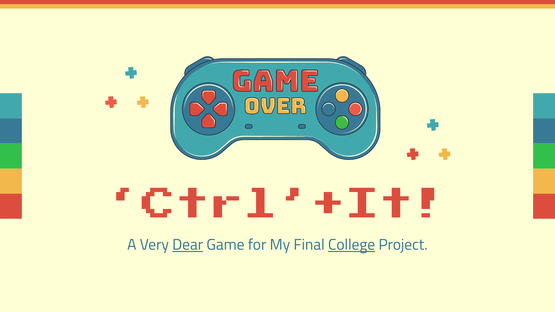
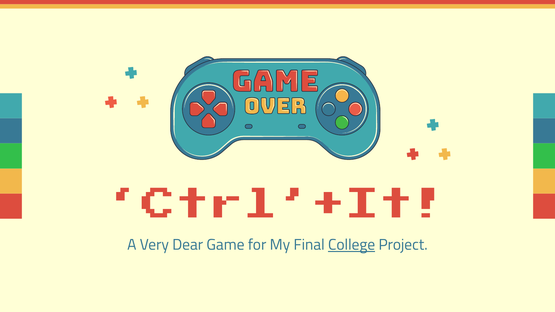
Dear underline: present -> none (188, 245)
